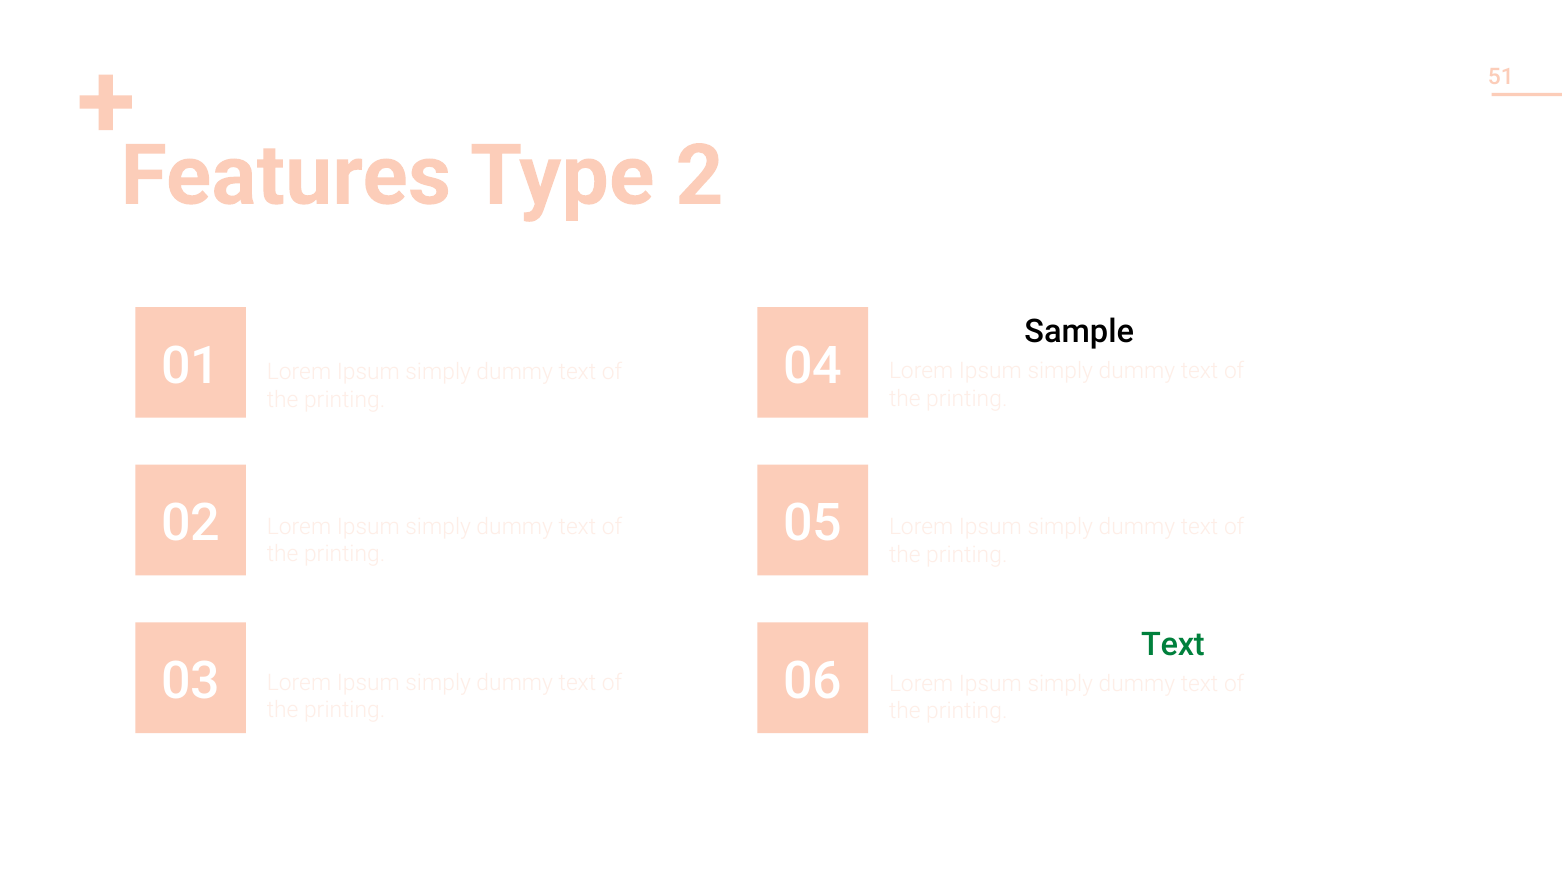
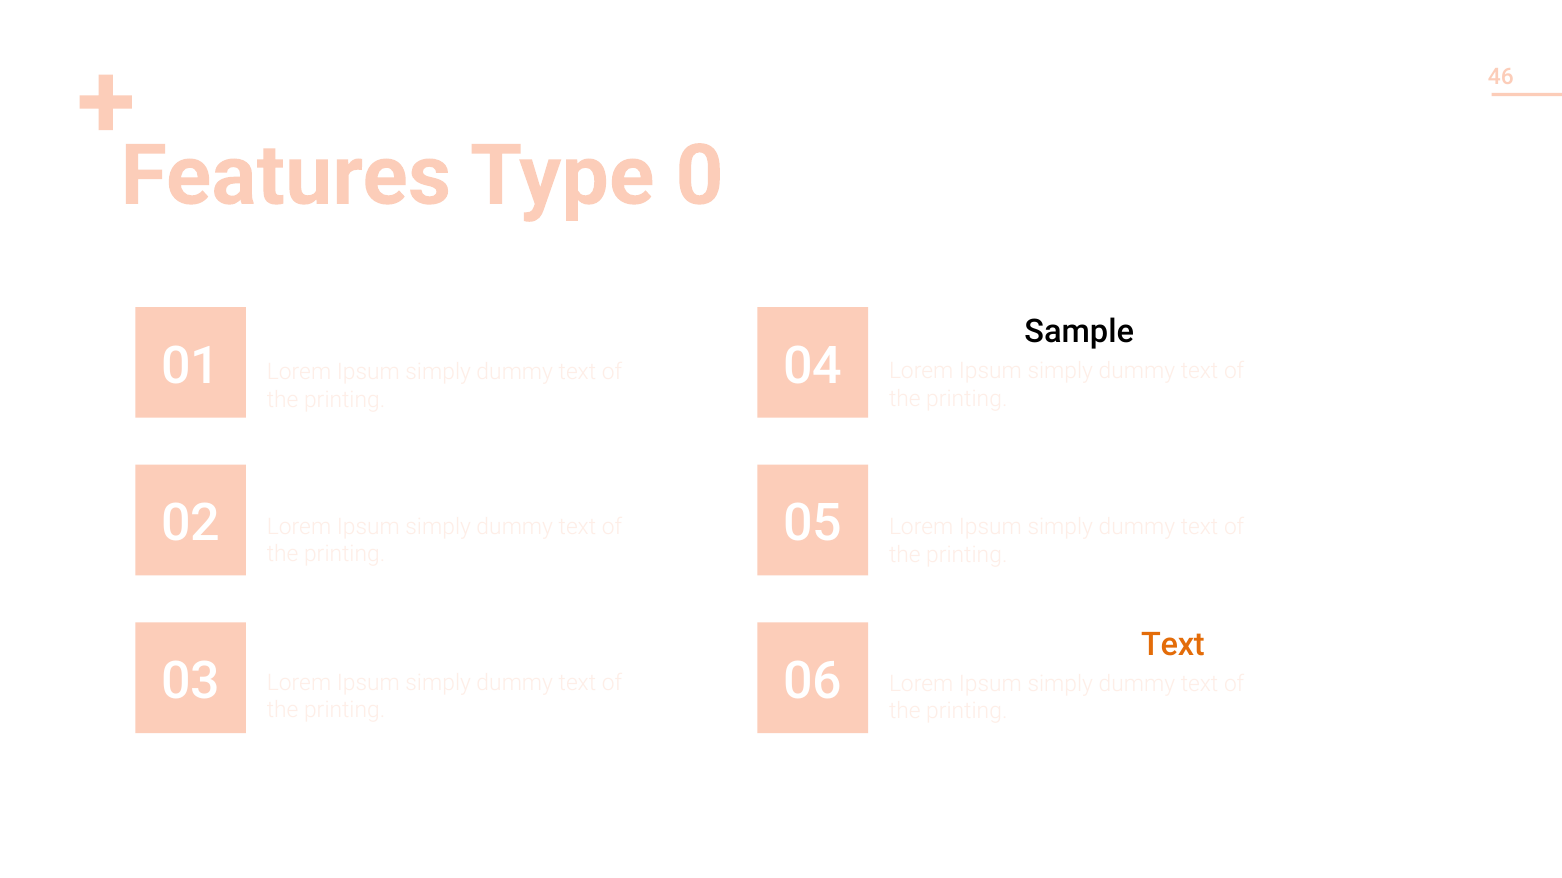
51: 51 -> 46 (1501, 77)
2: 2 -> 0 (700, 176)
Text colour: green -> orange (1173, 645)
